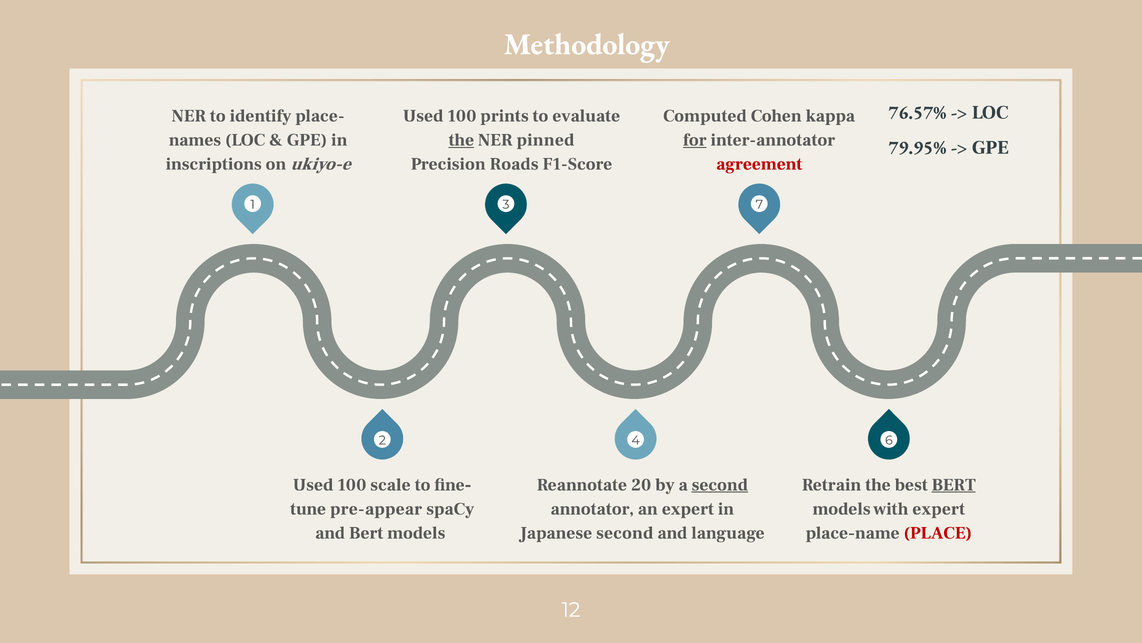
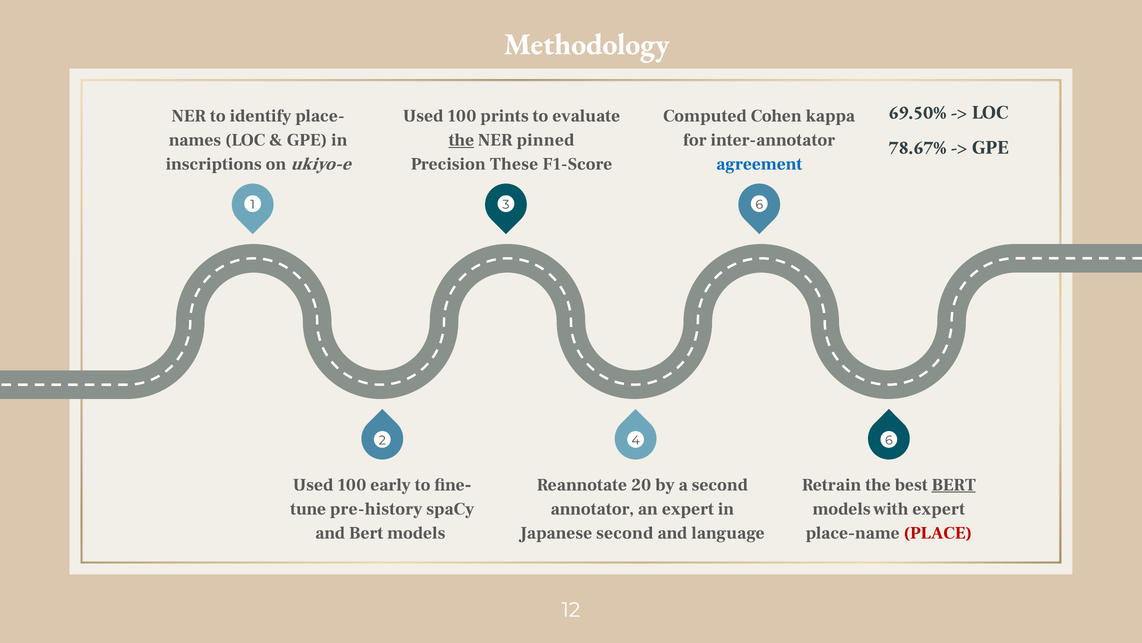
76.57%: 76.57% -> 69.50% (917, 112)
for underline: present -> none (695, 140)
79.95%: 79.95% -> 78.67% (917, 147)
Roads: Roads -> These (514, 164)
agreement colour: red -> blue (759, 164)
3 7: 7 -> 6 (759, 204)
scale: scale -> early (390, 484)
second underline: present -> none (720, 484)
pre-appear: pre-appear -> pre-history (376, 508)
